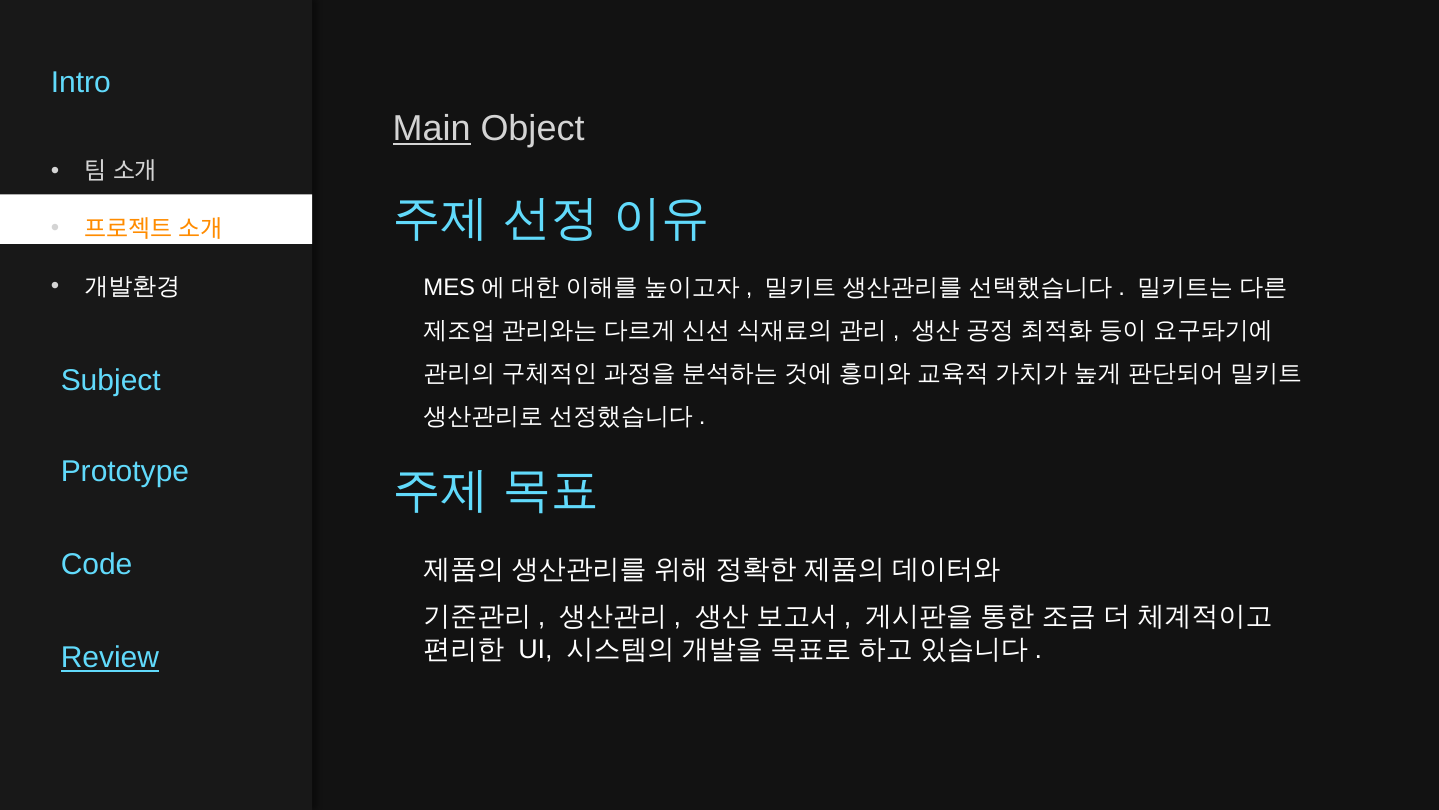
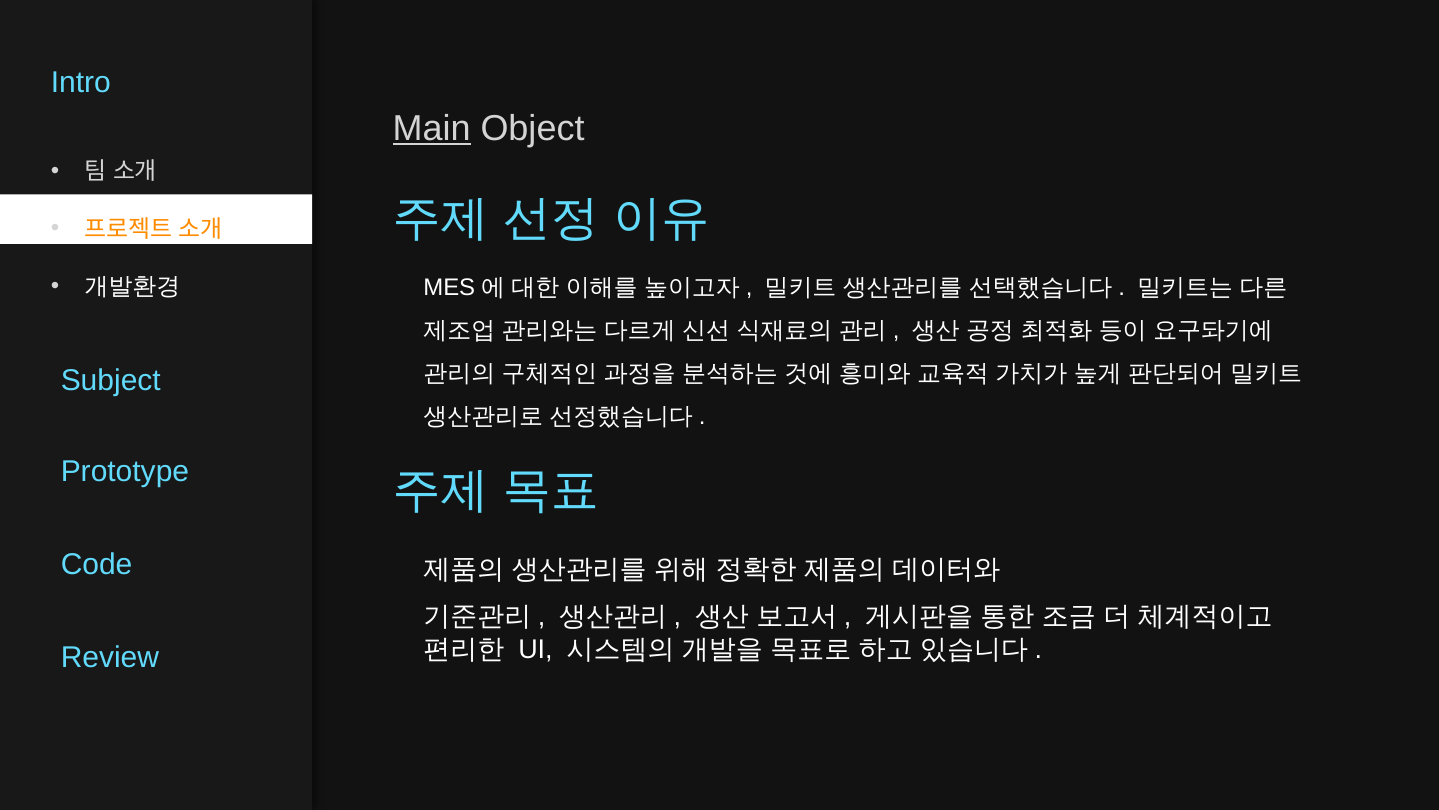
Review underline: present -> none (110, 658)
